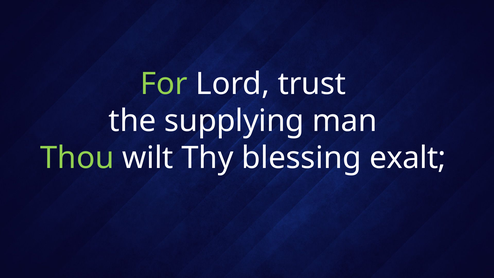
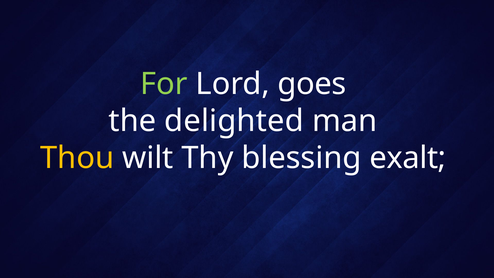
trust: trust -> goes (312, 84)
supplying: supplying -> delighted (234, 121)
Thou colour: light green -> yellow (77, 158)
